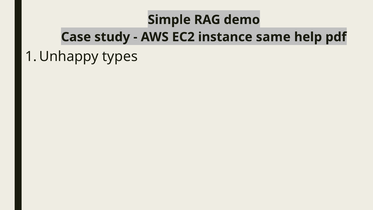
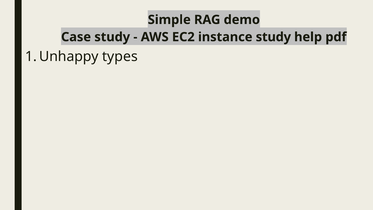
instance same: same -> study (273, 37)
